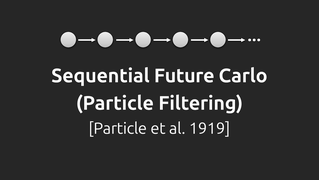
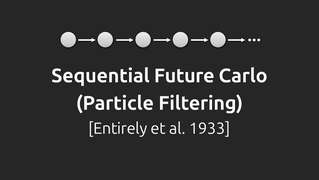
Particle: Particle -> Entirely (118, 128)
1919: 1919 -> 1933 (210, 128)
